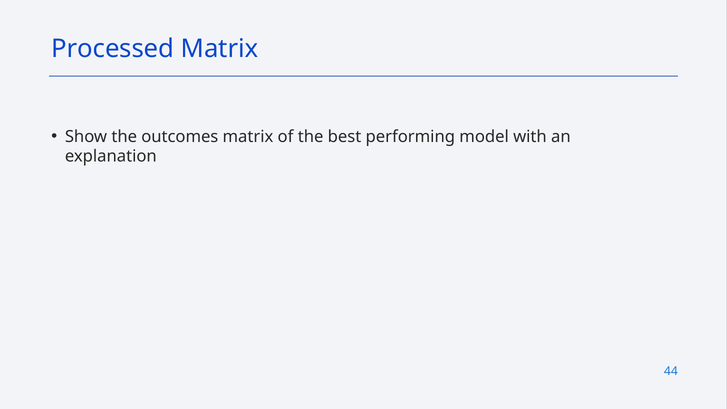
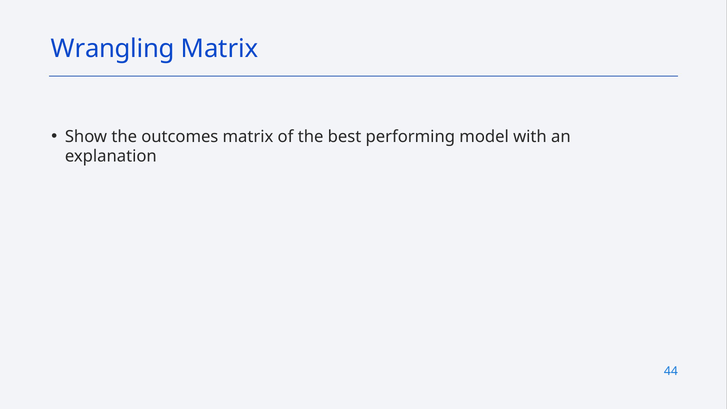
Processed: Processed -> Wrangling (113, 49)
